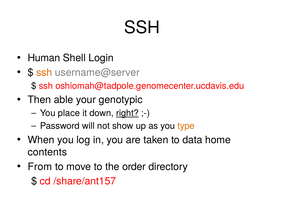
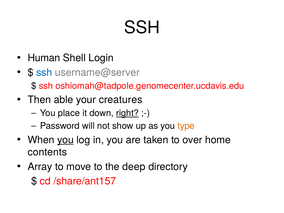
ssh colour: orange -> blue (44, 73)
genotypic: genotypic -> creatures (121, 100)
you underline: none -> present (66, 140)
data: data -> over (192, 140)
From: From -> Array (40, 167)
order: order -> deep (134, 167)
